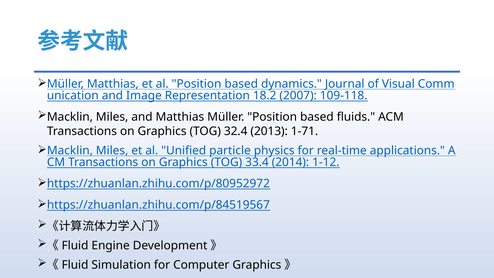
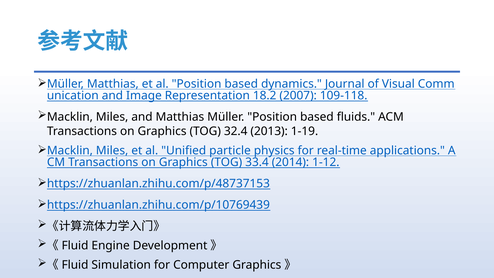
1-71: 1-71 -> 1-19 (305, 131)
https://zhuanlan.zhihu.com/p/80952972: https://zhuanlan.zhihu.com/p/80952972 -> https://zhuanlan.zhihu.com/p/48737153 (158, 183)
https://zhuanlan.zhihu.com/p/84519567: https://zhuanlan.zhihu.com/p/84519567 -> https://zhuanlan.zhihu.com/p/10769439 (158, 205)
